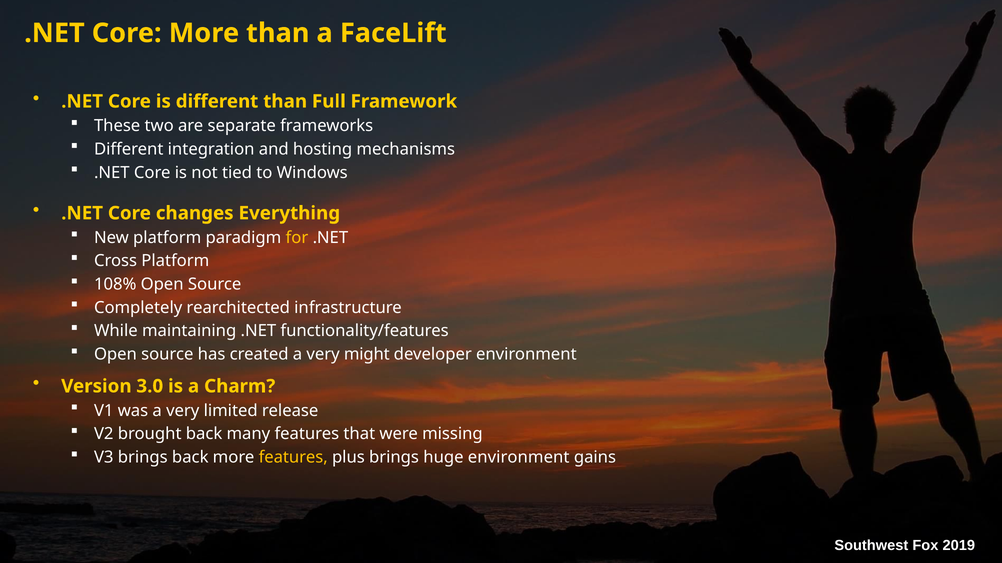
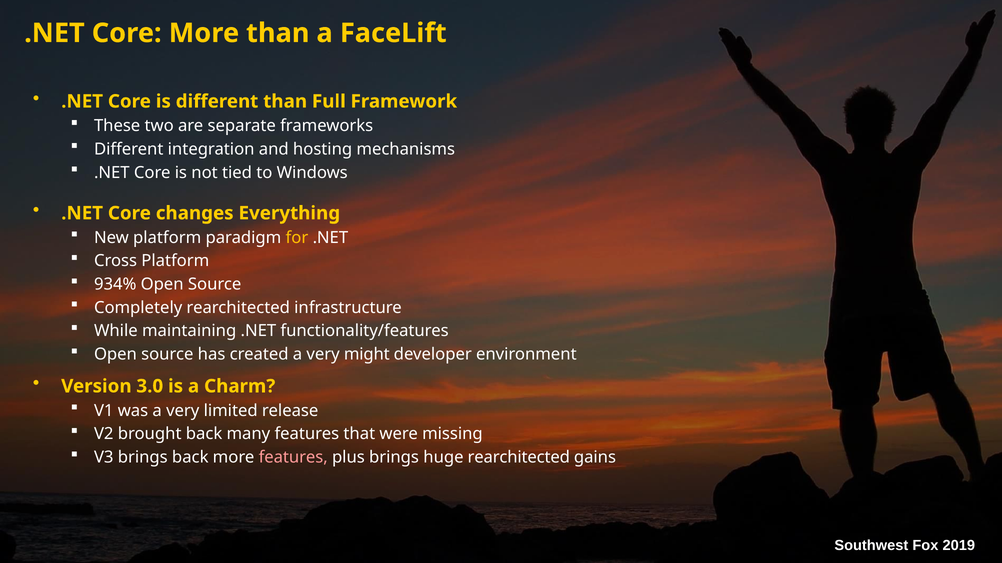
108%: 108% -> 934% (115, 285)
features colour: yellow -> pink (293, 458)
huge environment: environment -> rearchitected (519, 458)
